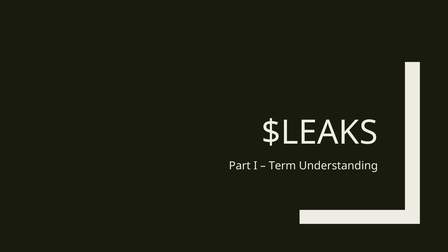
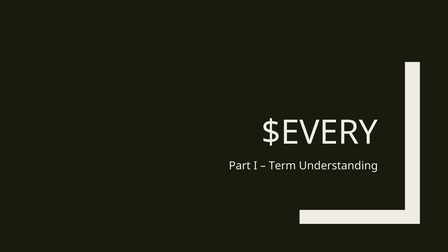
$LEAKS: $LEAKS -> $EVERY (320, 133)
